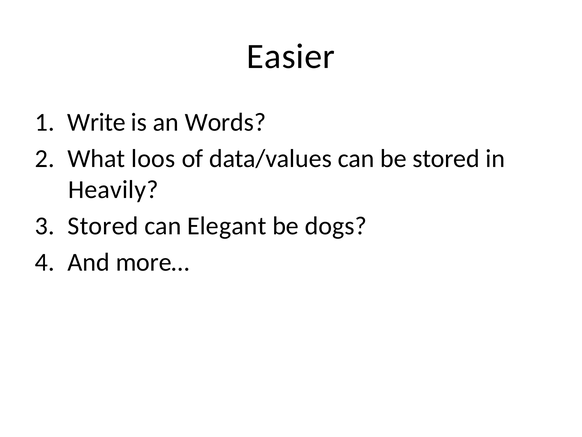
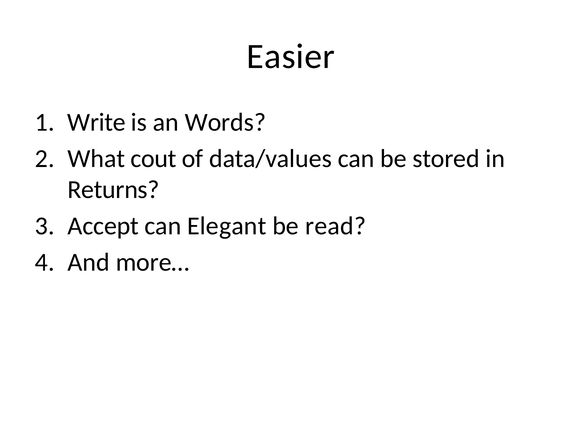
loos: loos -> cout (154, 158)
Heavily: Heavily -> Returns (114, 189)
Stored: Stored -> Accept (103, 226)
dogs: dogs -> read (336, 226)
